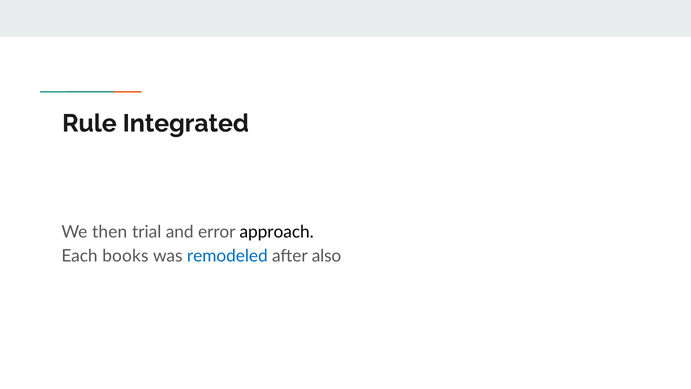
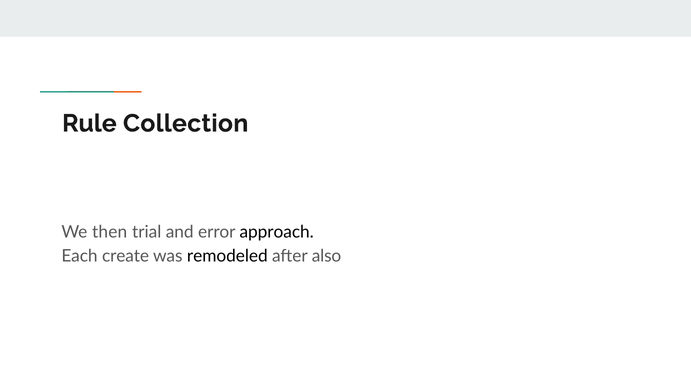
Integrated: Integrated -> Collection (186, 123)
books: books -> create (126, 256)
remodeled colour: blue -> black (227, 256)
